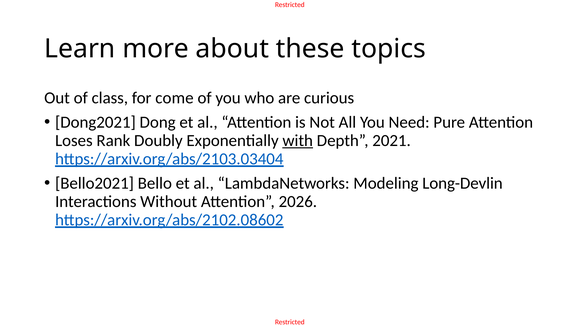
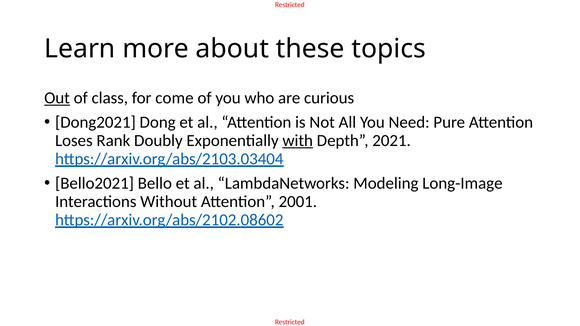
Out underline: none -> present (57, 98)
Long-Devlin: Long-Devlin -> Long-Image (462, 183)
2026: 2026 -> 2001 (298, 202)
